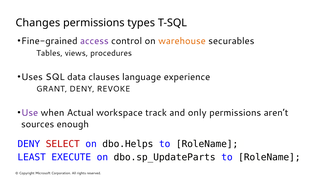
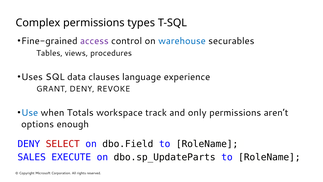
Changes: Changes -> Complex (38, 23)
warehouse colour: orange -> blue (182, 41)
Use colour: purple -> blue (30, 113)
Actual: Actual -> Totals (80, 113)
sources: sources -> options (38, 124)
dbo.Helps: dbo.Helps -> dbo.Field (128, 144)
LEAST: LEAST -> SALES (32, 157)
